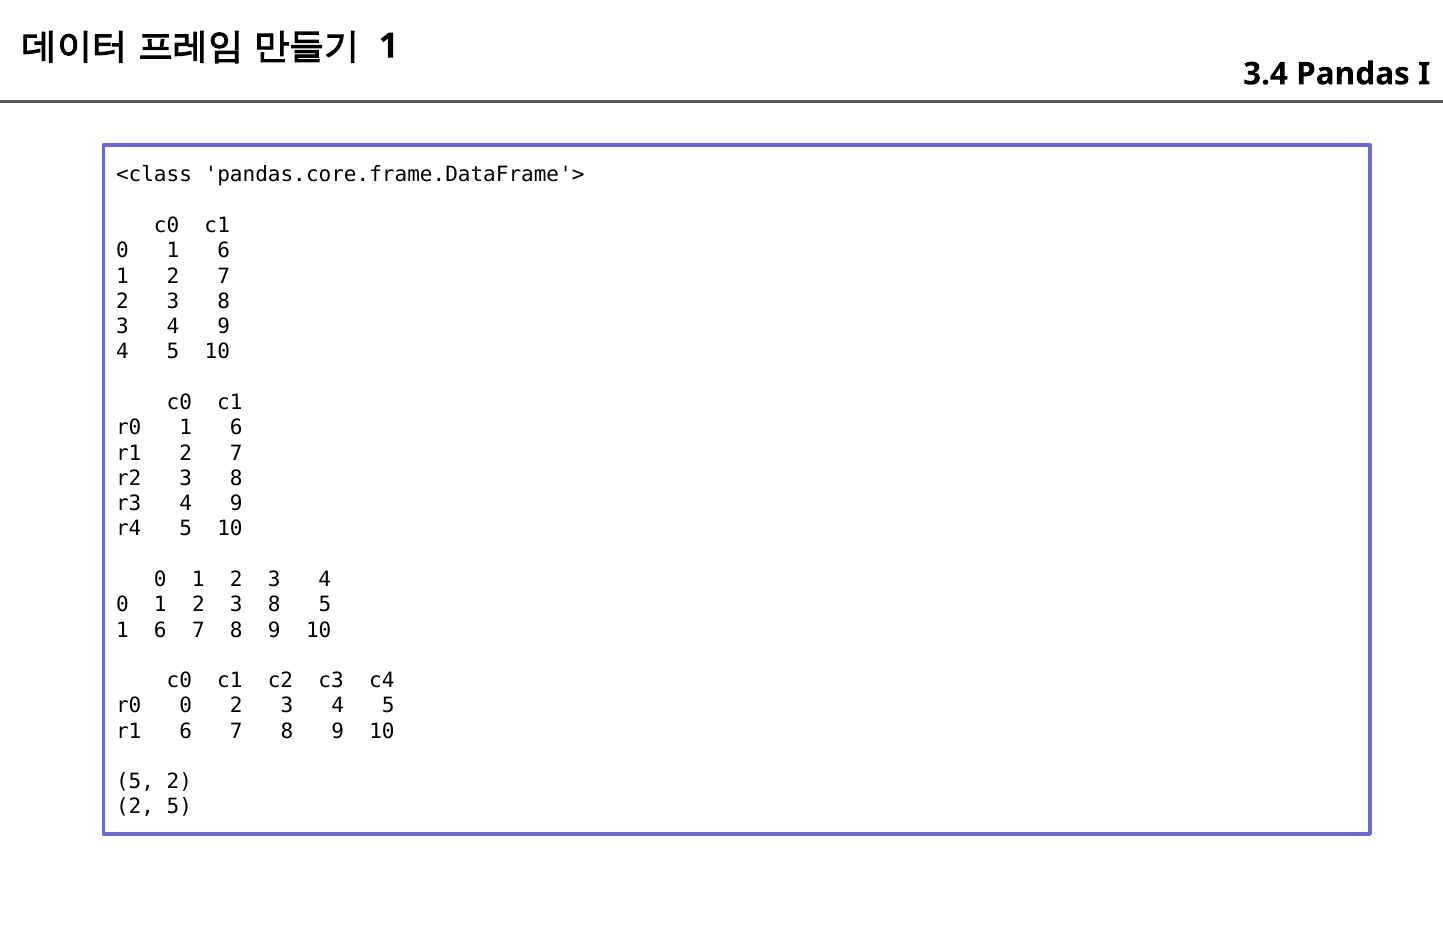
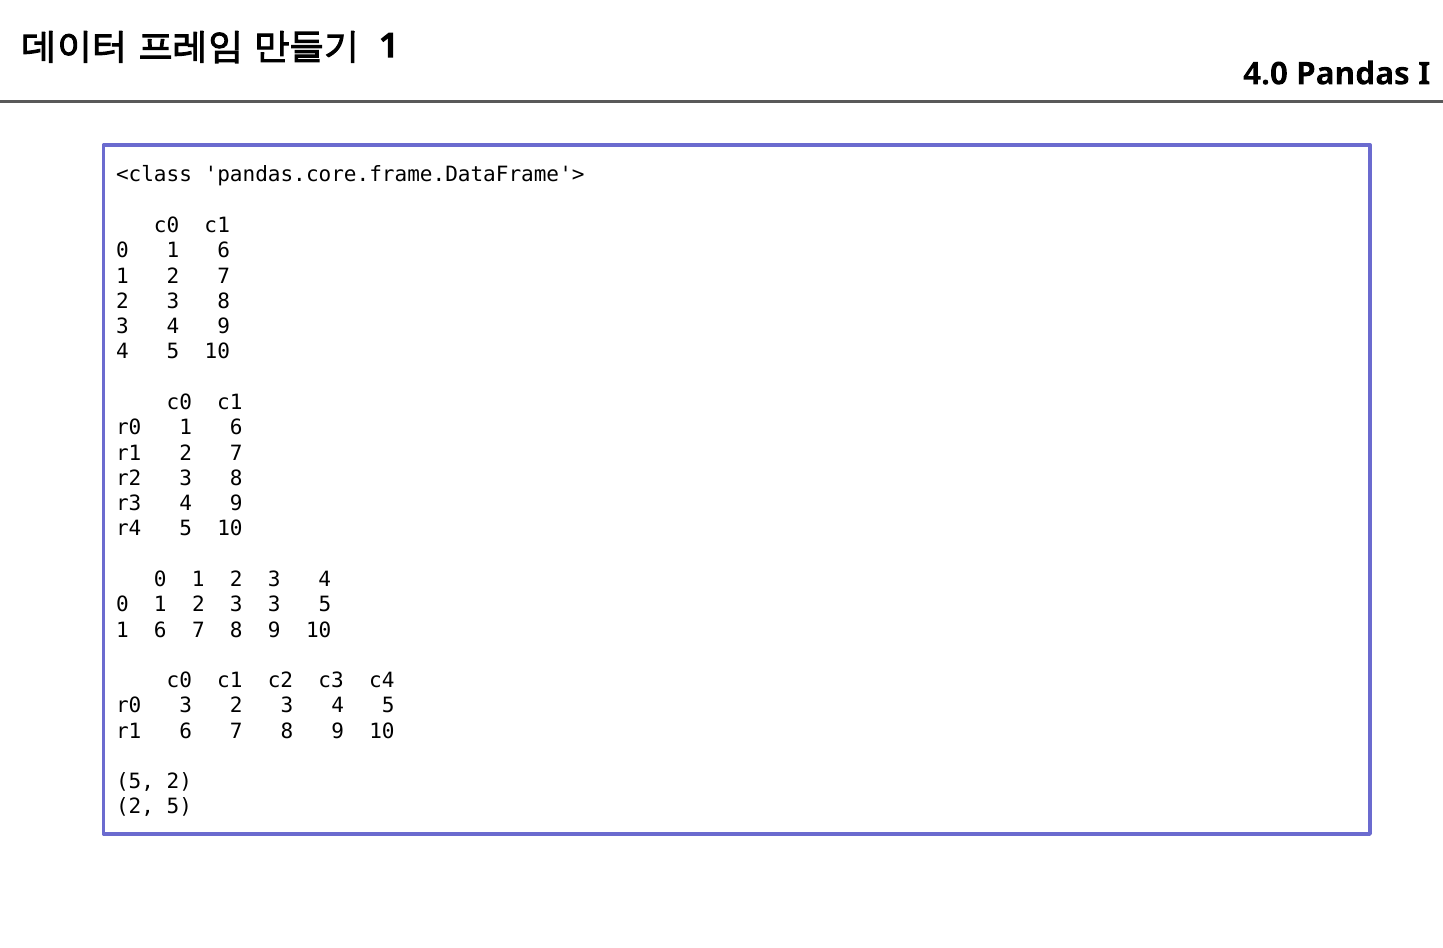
3.4: 3.4 -> 4.0 (1266, 74)
1 2 3 8: 8 -> 3 (274, 605)
r0 0: 0 -> 3 (186, 706)
